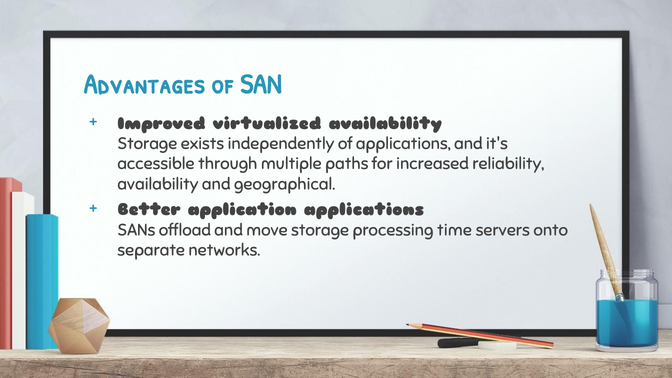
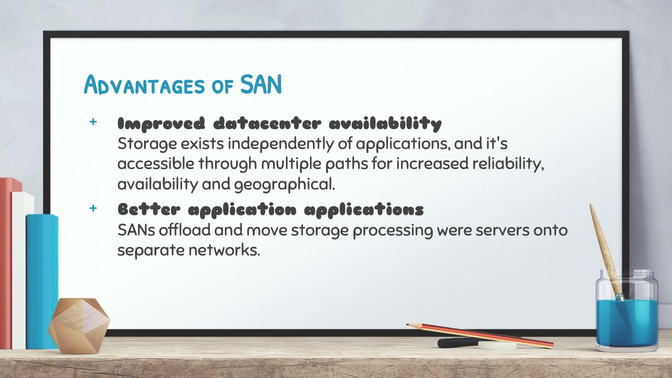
virtualized: virtualized -> datacenter (267, 124)
time: time -> were (455, 230)
